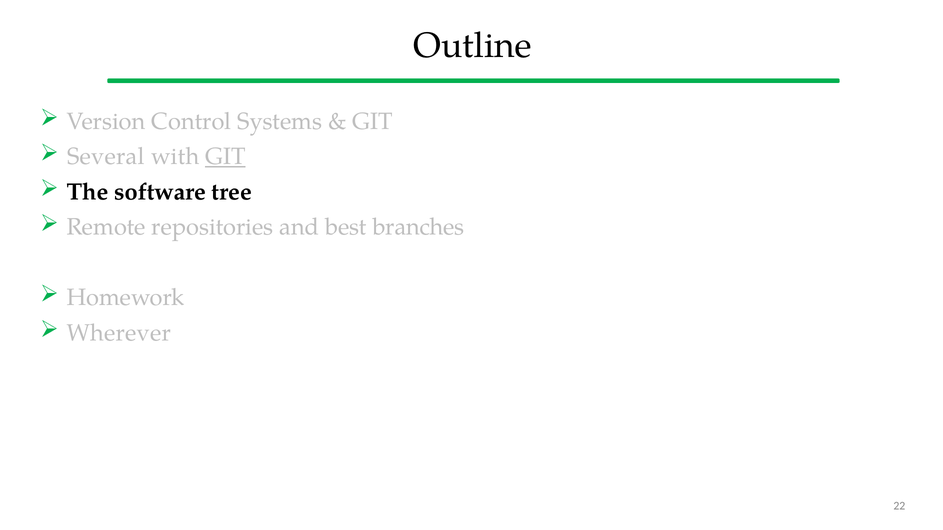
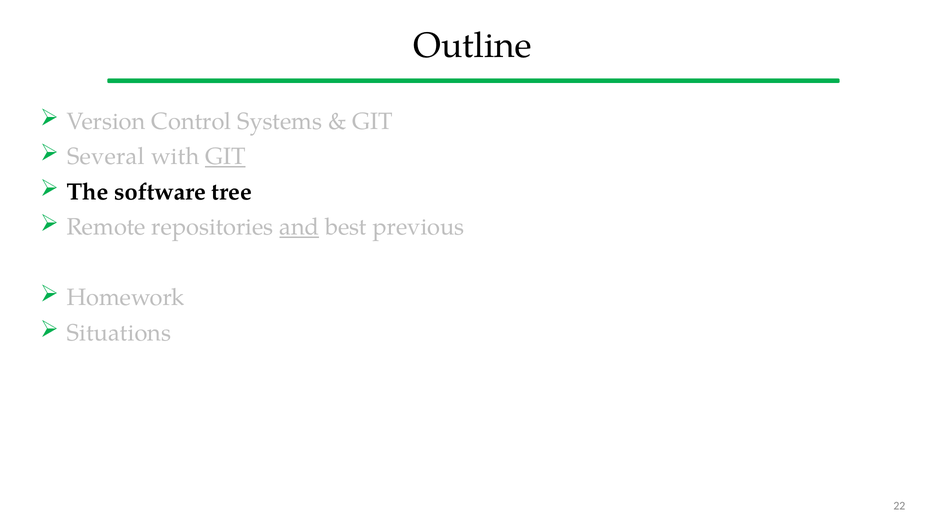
and underline: none -> present (299, 227)
branches: branches -> previous (418, 227)
Wherever: Wherever -> Situations (119, 333)
